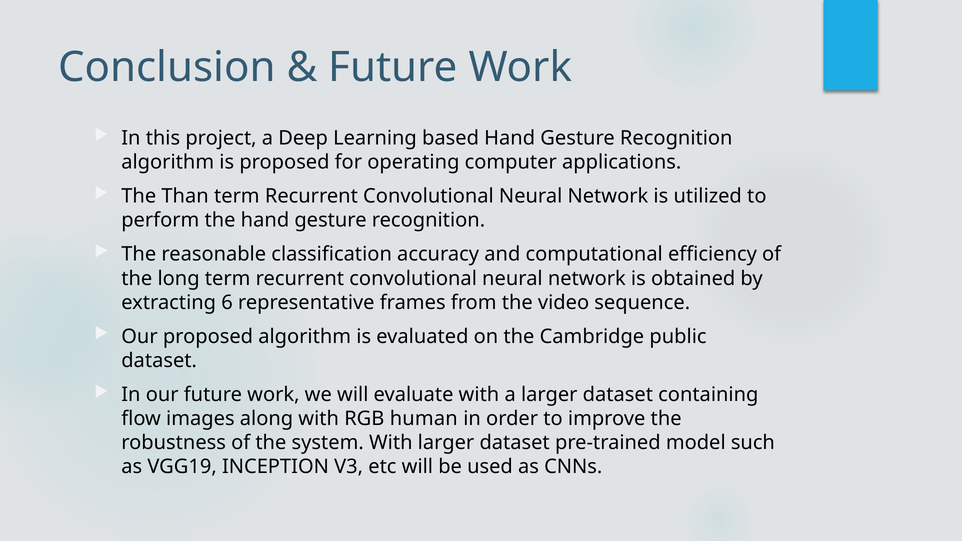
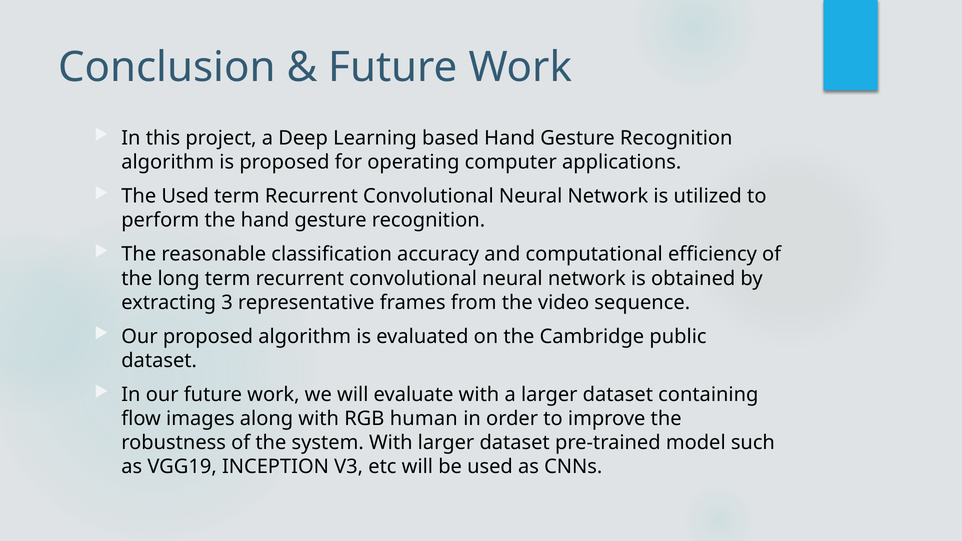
The Than: Than -> Used (185, 196)
6: 6 -> 3 (227, 303)
